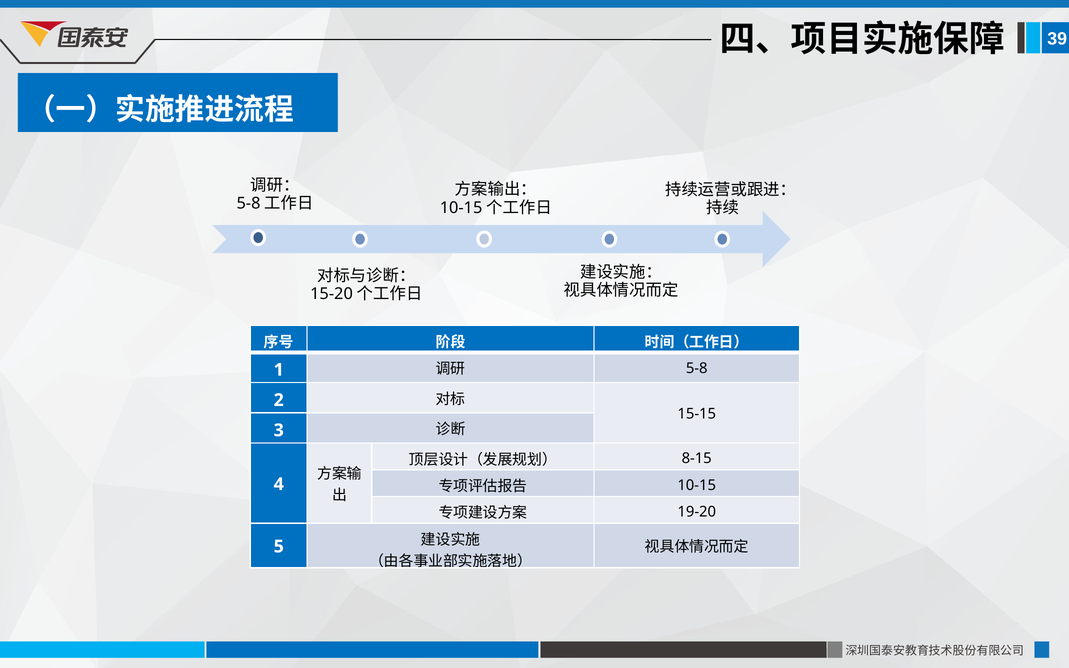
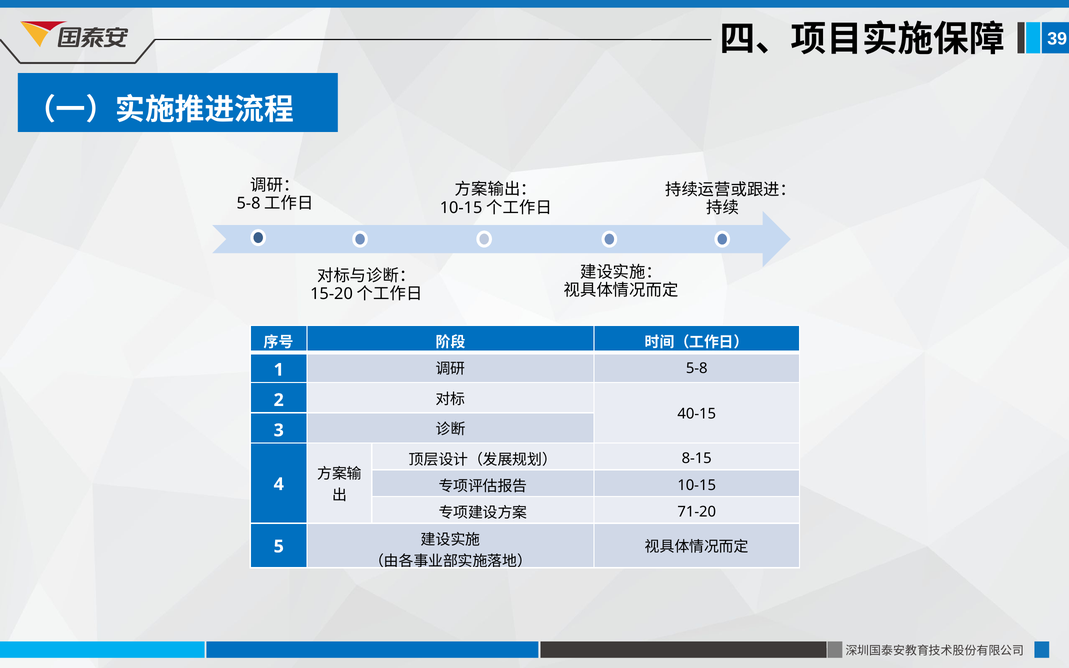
15-15: 15-15 -> 40-15 (697, 414)
19-20: 19-20 -> 71-20 (697, 512)
